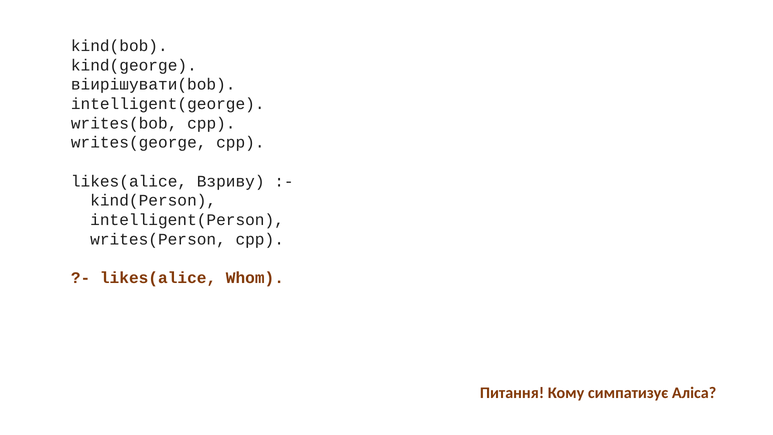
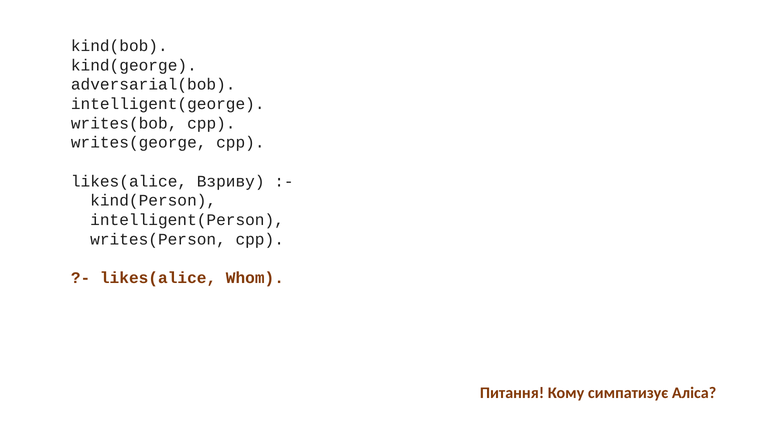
віирішувати(bob: віирішувати(bob -> adversarial(bob (153, 85)
